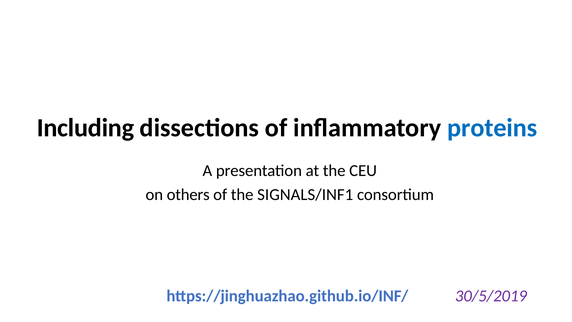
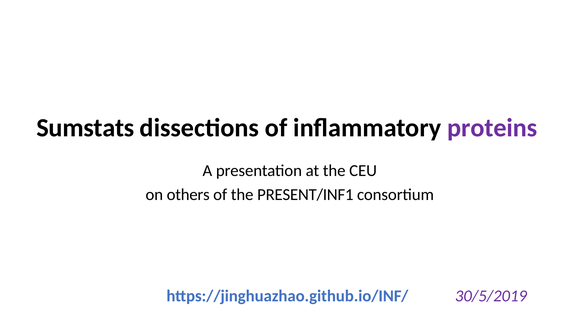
Including: Including -> Sumstats (85, 128)
proteins colour: blue -> purple (492, 128)
SIGNALS/INF1: SIGNALS/INF1 -> PRESENT/INF1 (305, 194)
